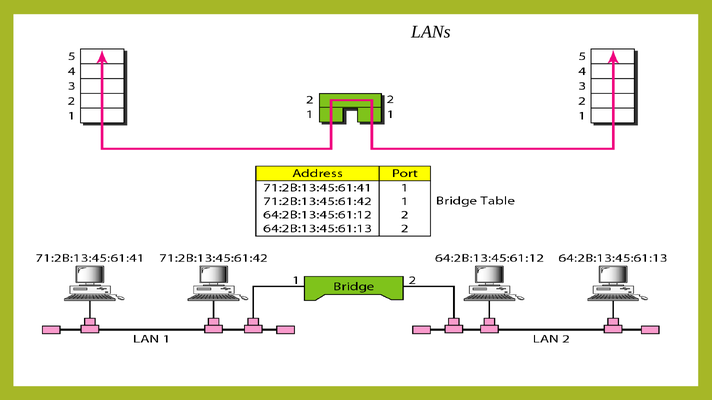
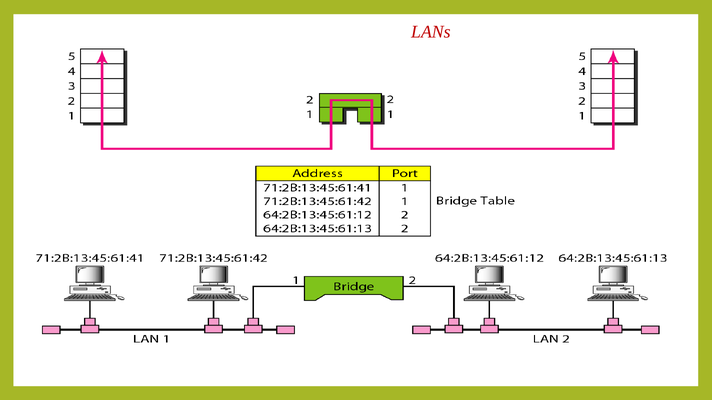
LANs colour: black -> red (431, 32)
